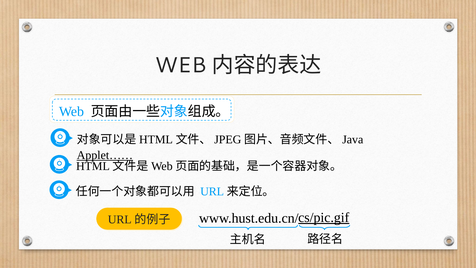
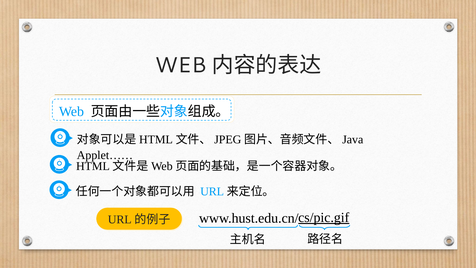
Applet…… underline: present -> none (105, 155)
